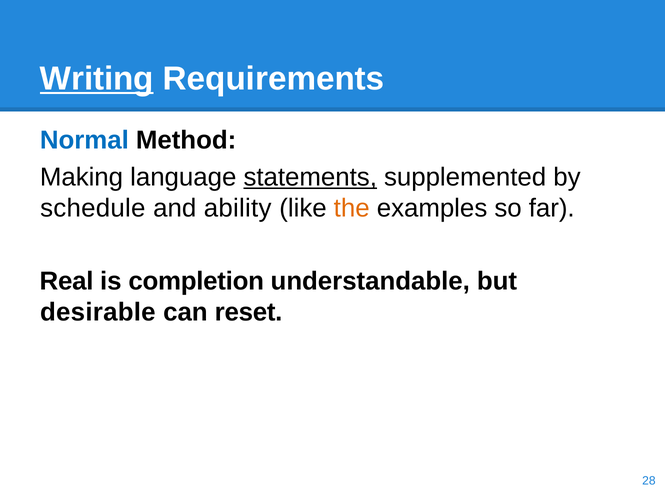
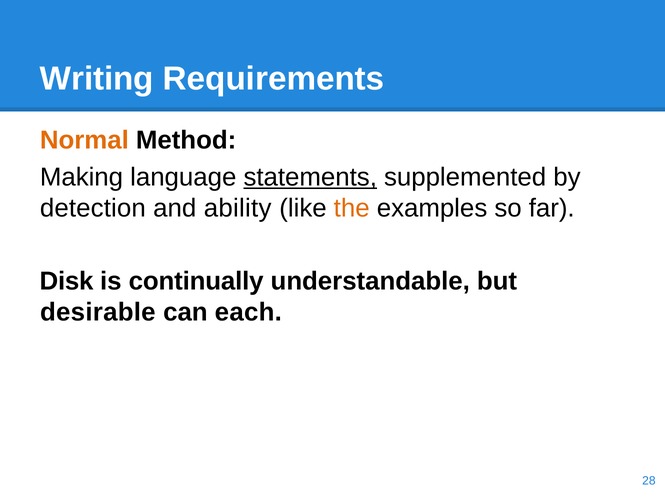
Writing underline: present -> none (97, 79)
Normal colour: blue -> orange (84, 140)
schedule: schedule -> detection (93, 208)
Real: Real -> Disk (67, 281)
completion: completion -> continually (196, 281)
reset: reset -> each (248, 312)
